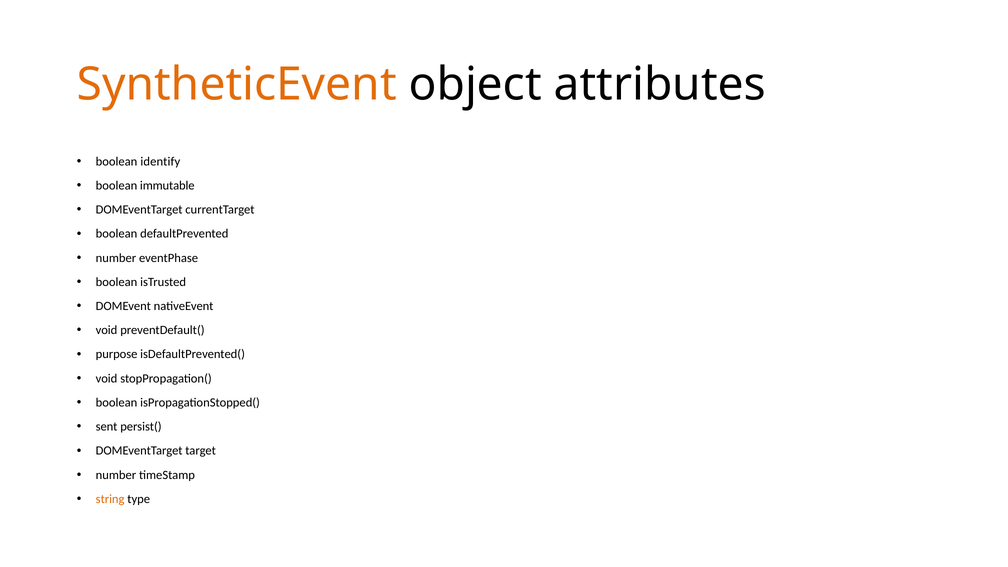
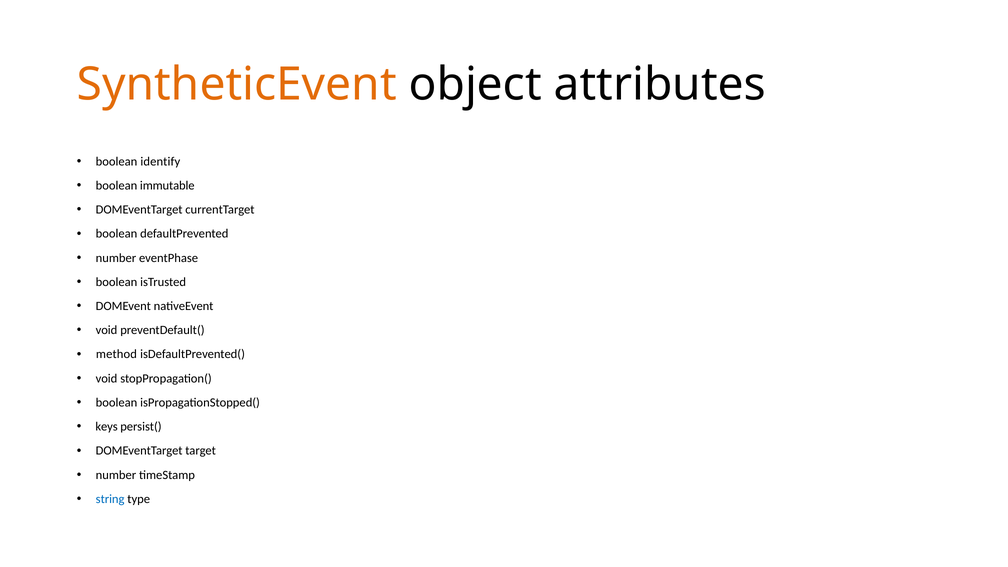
purpose: purpose -> method (116, 354)
sent: sent -> keys (107, 427)
string colour: orange -> blue (110, 499)
